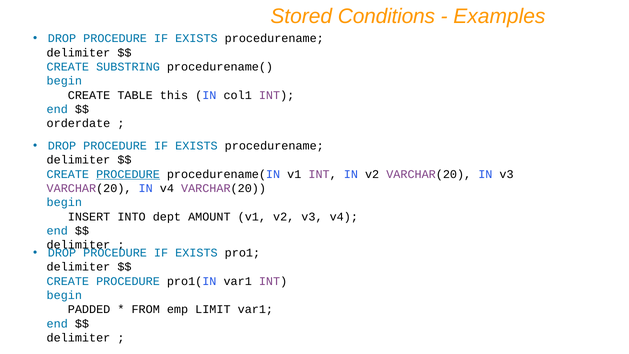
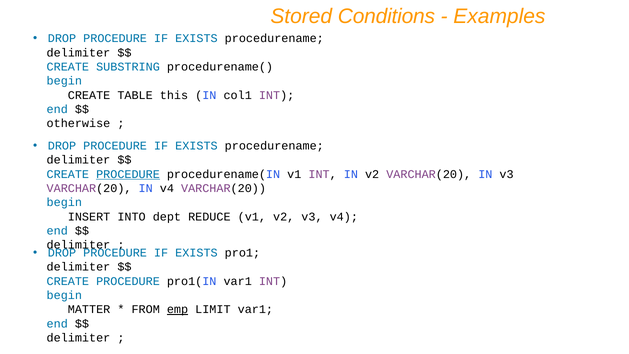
orderdate: orderdate -> otherwise (78, 123)
AMOUNT: AMOUNT -> REDUCE (209, 217)
PADDED: PADDED -> MATTER (89, 309)
emp underline: none -> present (178, 309)
